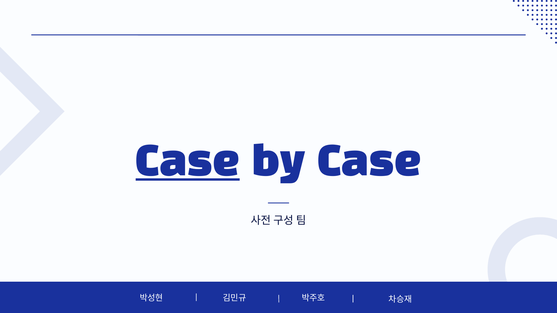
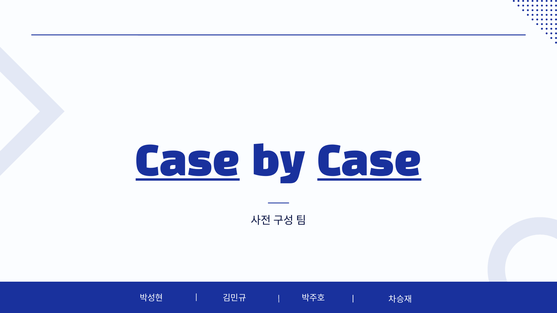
Case underline: none -> present (369, 162)
